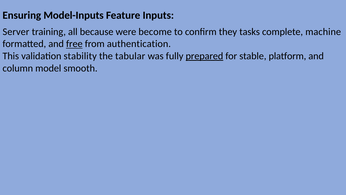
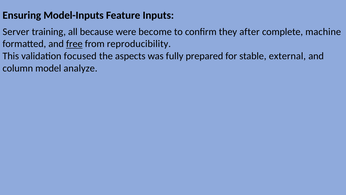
tasks: tasks -> after (250, 32)
authentication: authentication -> reproducibility (139, 44)
stability: stability -> focused (80, 56)
tabular: tabular -> aspects (130, 56)
prepared underline: present -> none (204, 56)
platform: platform -> external (287, 56)
smooth: smooth -> analyze (80, 68)
